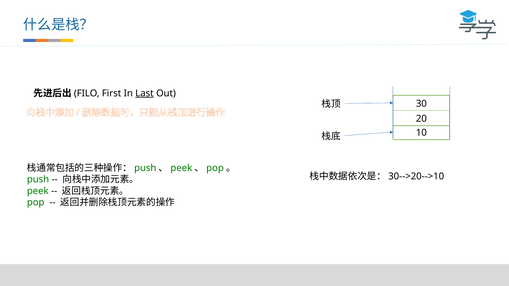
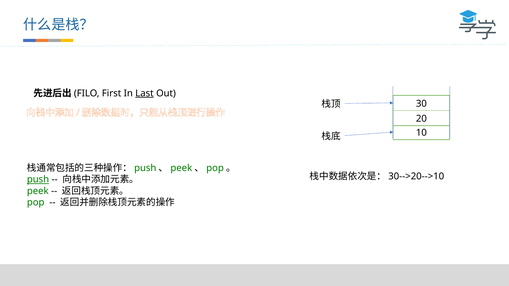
push underline: none -> present (38, 180)
